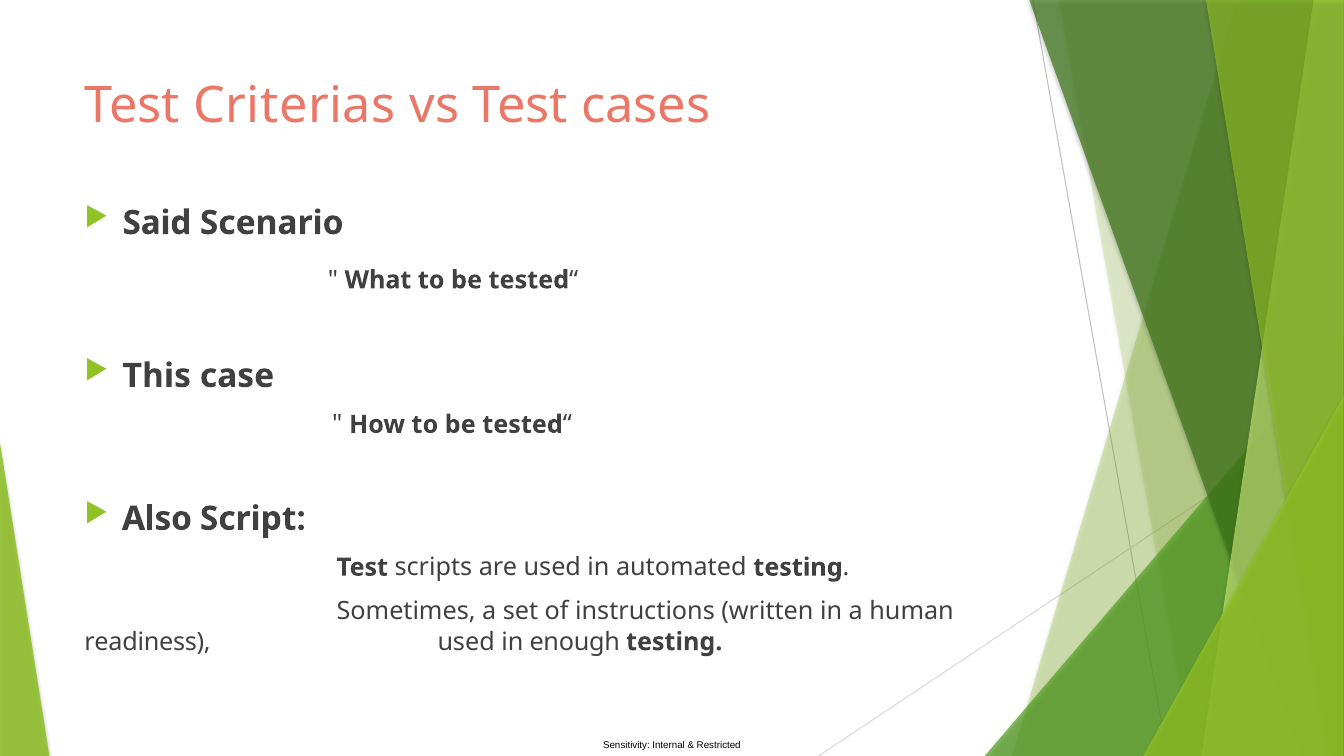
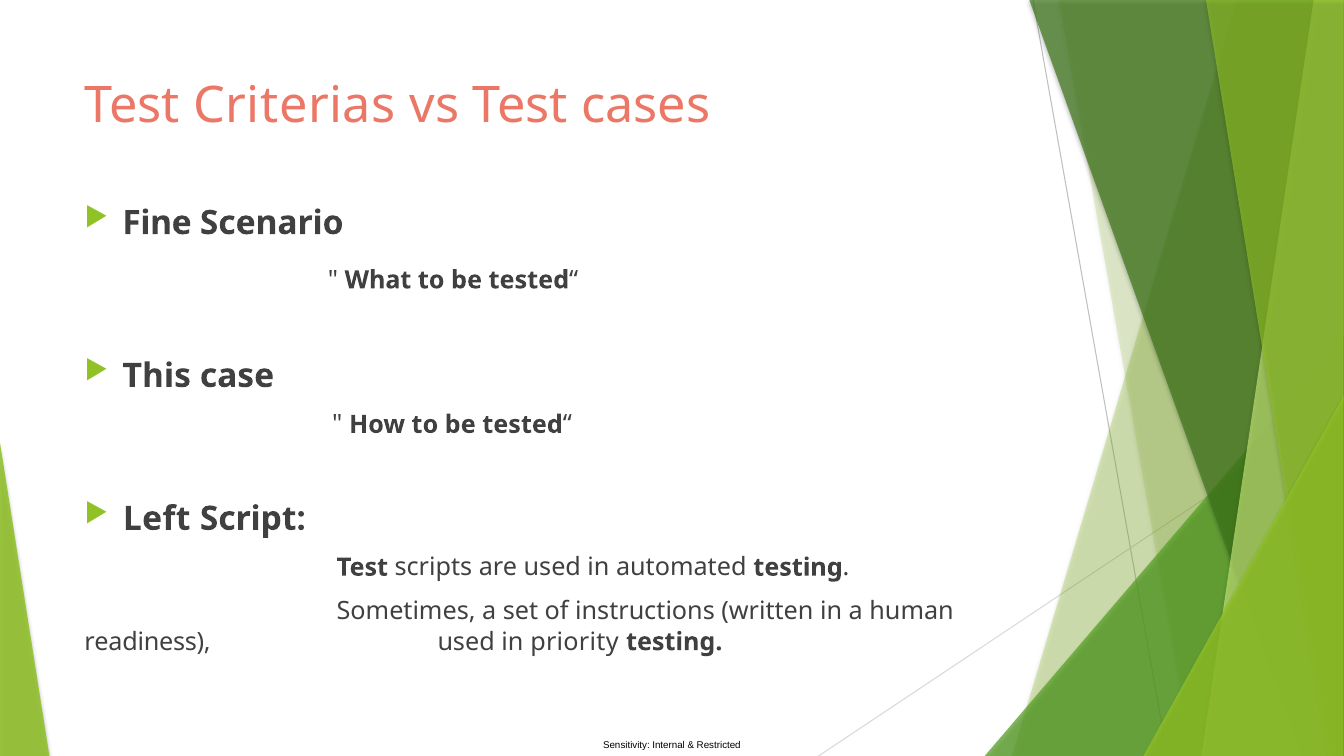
Said: Said -> Fine (157, 223)
Also: Also -> Left (157, 519)
enough: enough -> priority (574, 642)
